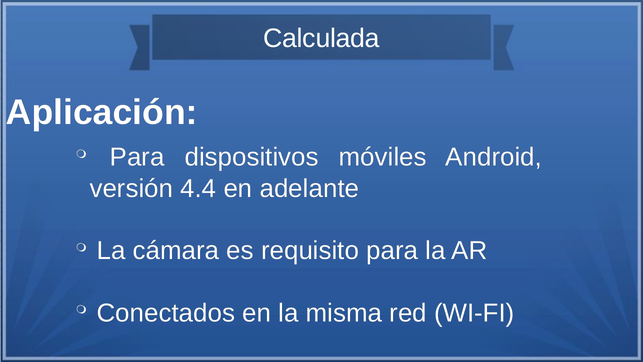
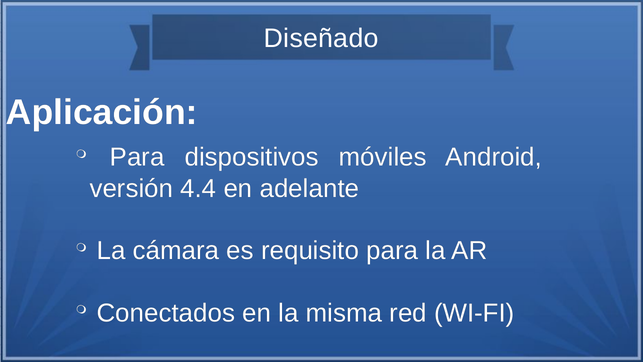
Calculada: Calculada -> Diseñado (321, 39)
